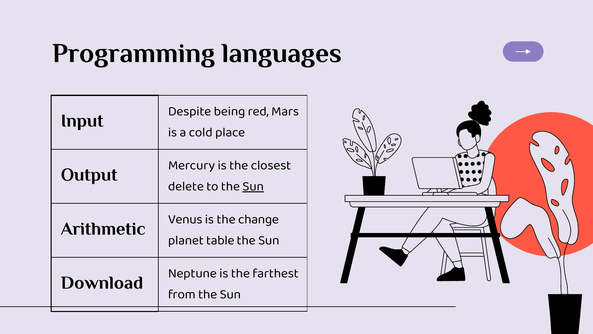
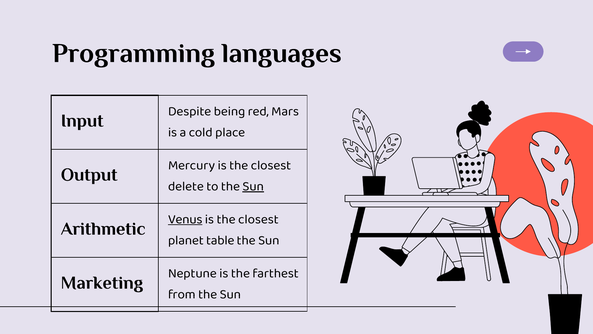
Venus underline: none -> present (185, 219)
change: change -> closest (258, 219)
Download: Download -> Marketing (102, 282)
